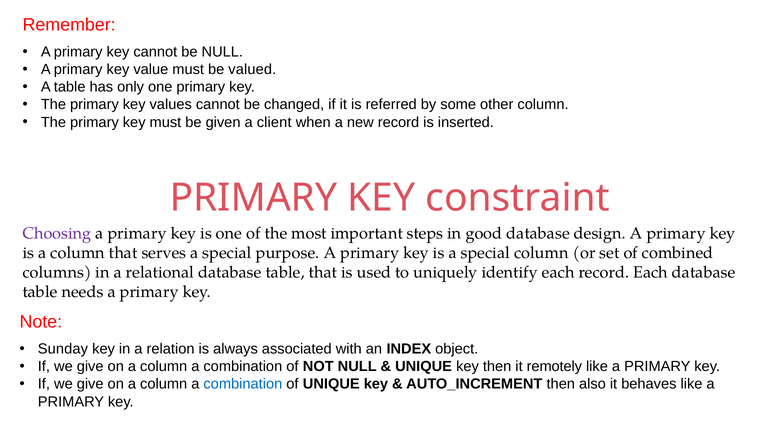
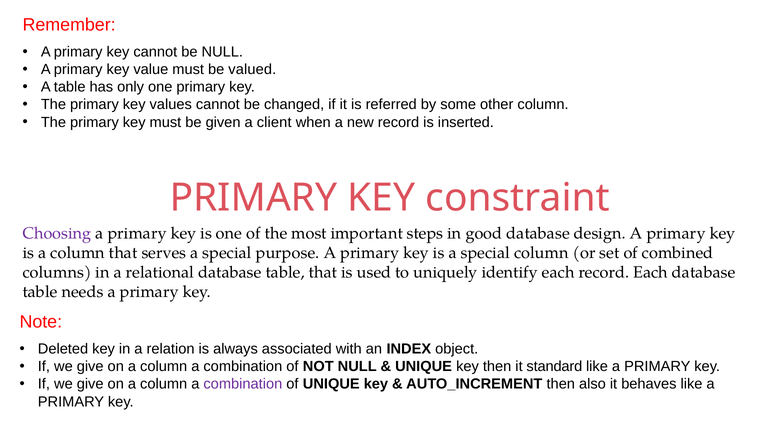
Sunday: Sunday -> Deleted (63, 349)
remotely: remotely -> standard (554, 366)
combination colour: blue -> purple (243, 384)
